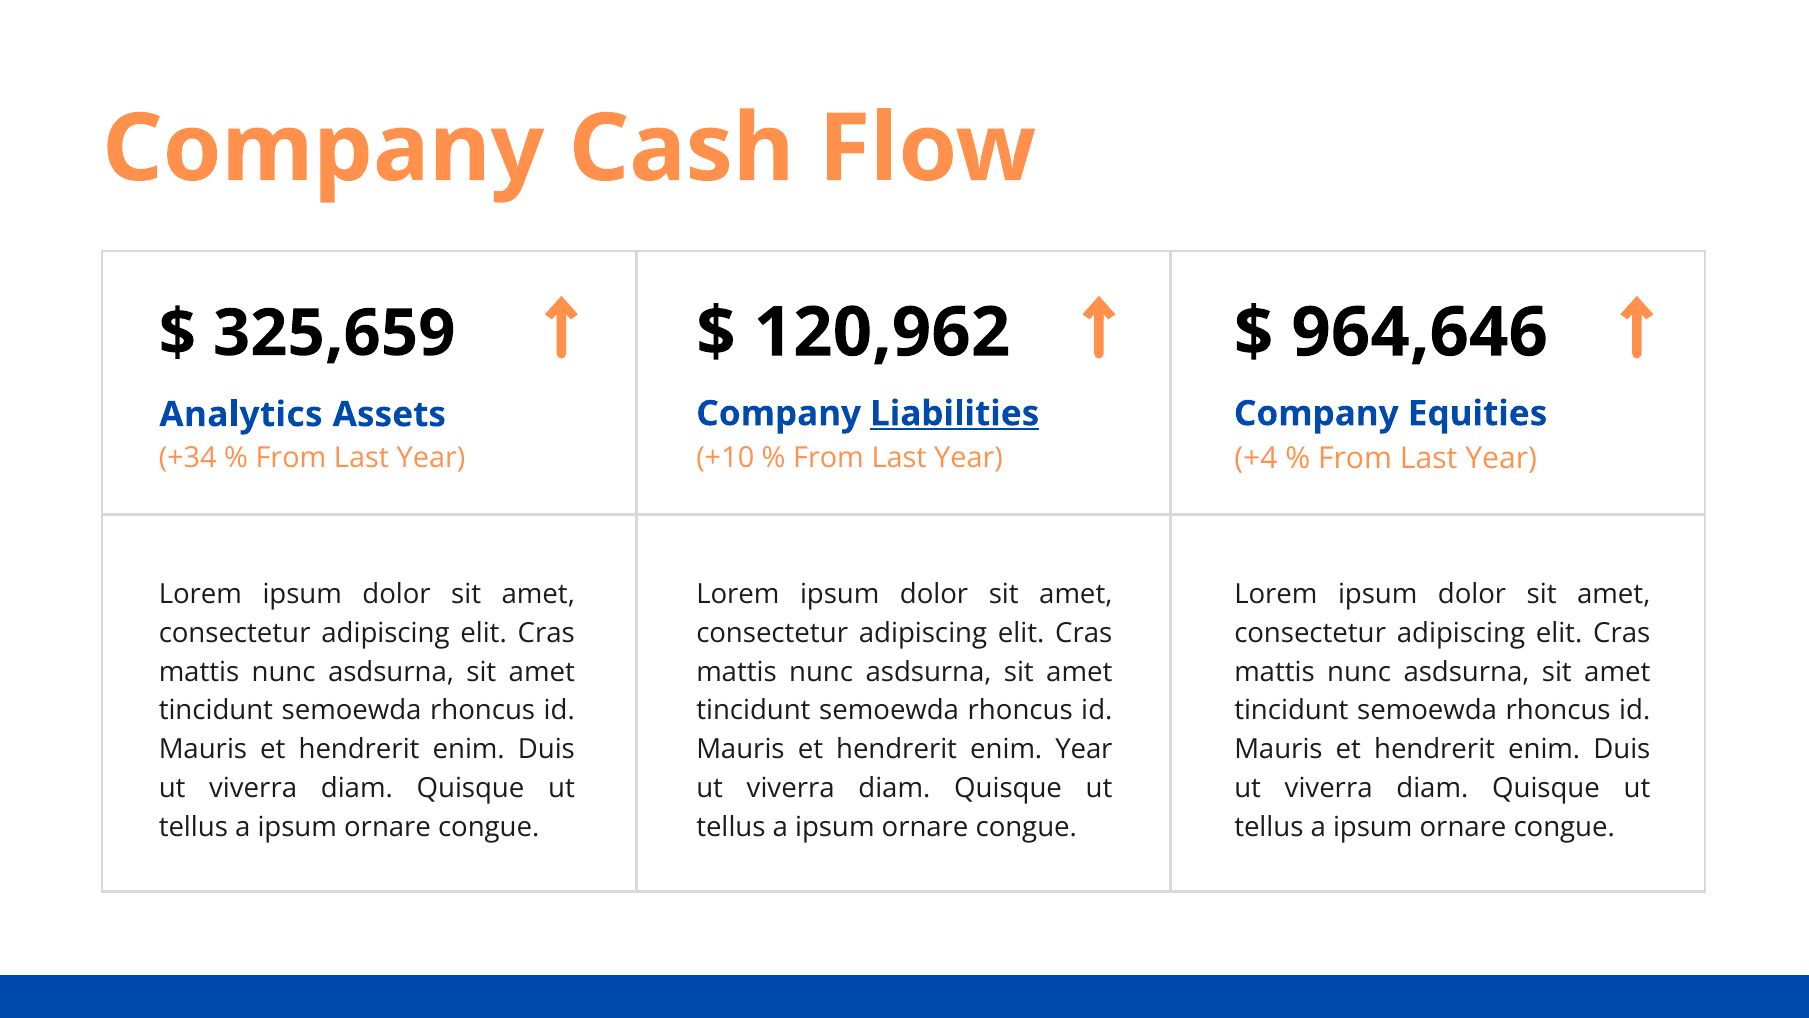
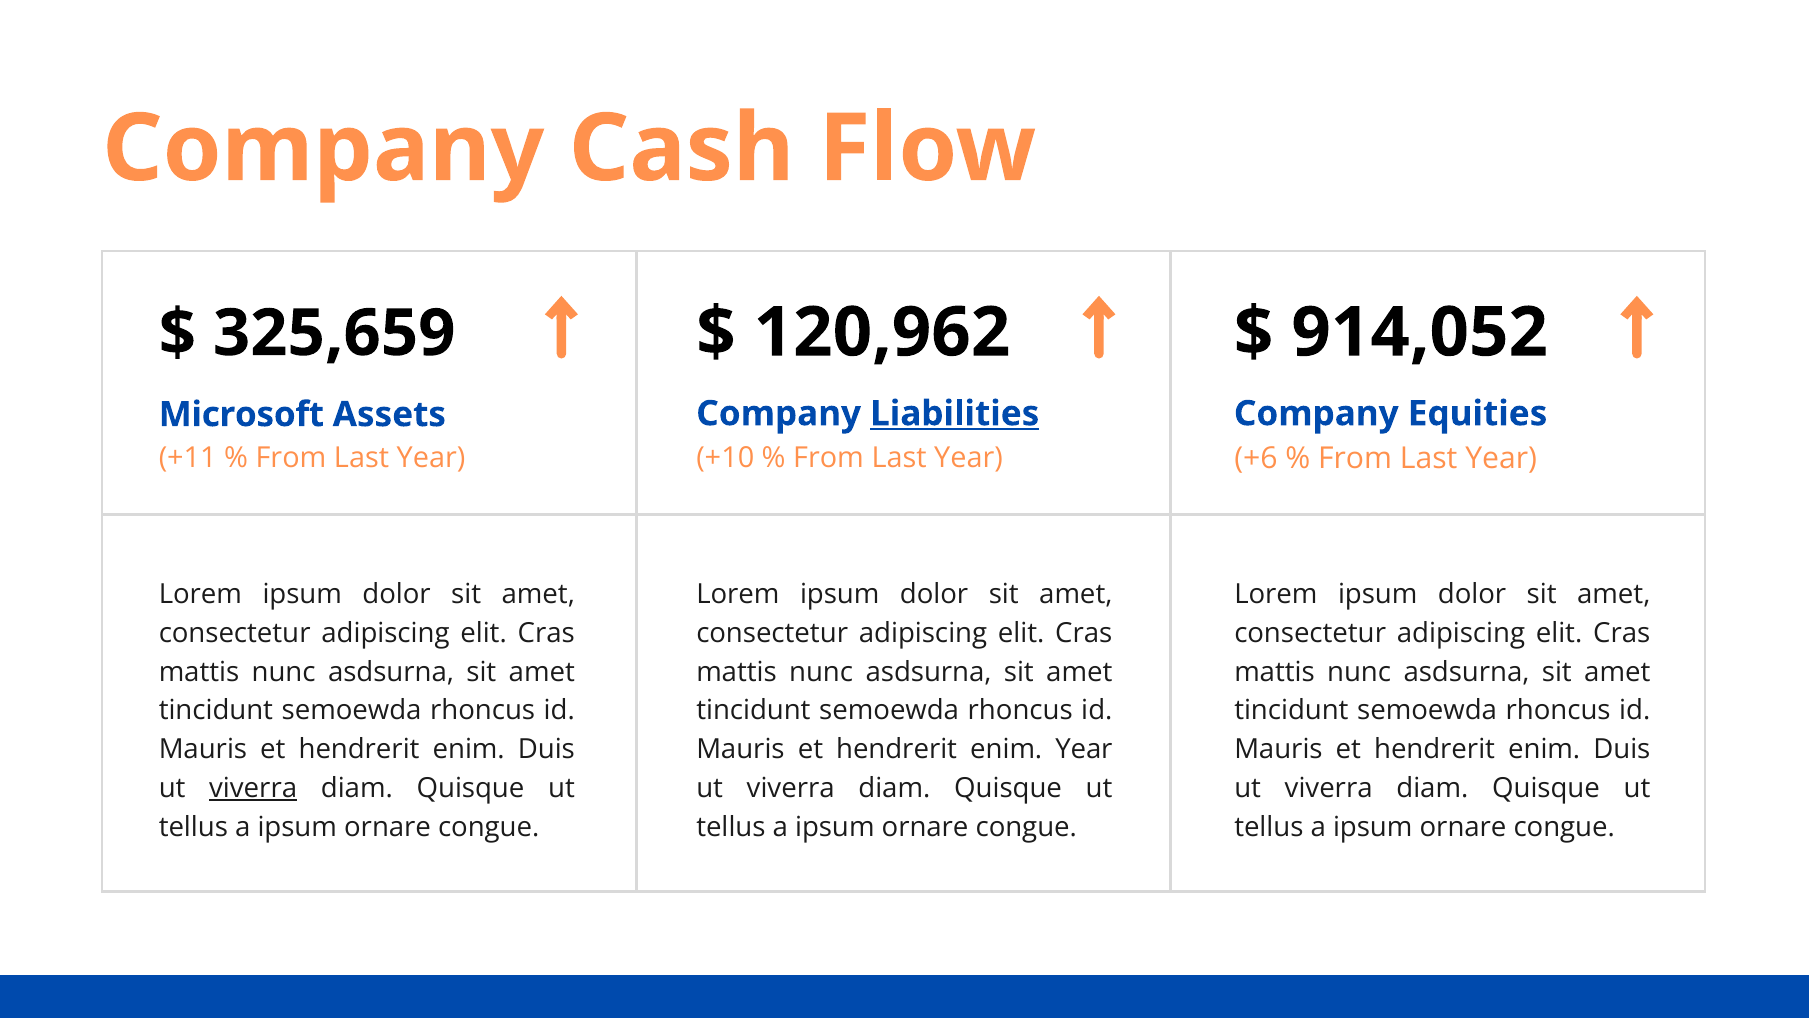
964,646: 964,646 -> 914,052 (1420, 333)
Analytics: Analytics -> Microsoft (241, 414)
+34: +34 -> +11 (188, 457)
+4: +4 -> +6 (1256, 458)
viverra underline: none -> present (253, 788)
